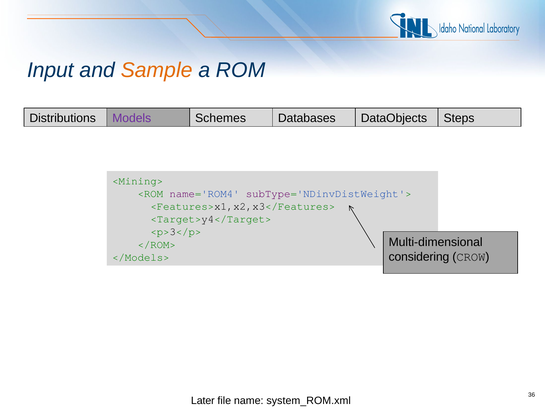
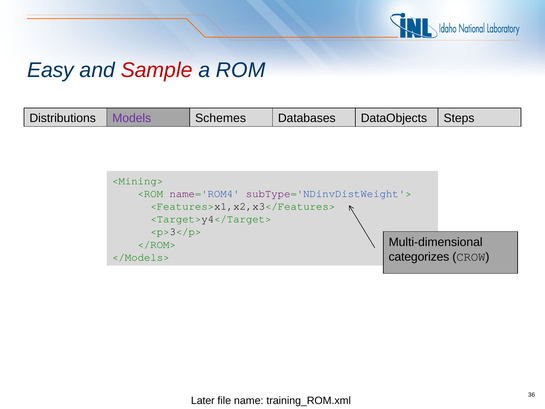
Input: Input -> Easy (51, 70)
Sample colour: orange -> red (157, 70)
considering: considering -> categorizes (419, 257)
system_ROM.xml: system_ROM.xml -> training_ROM.xml (309, 400)
